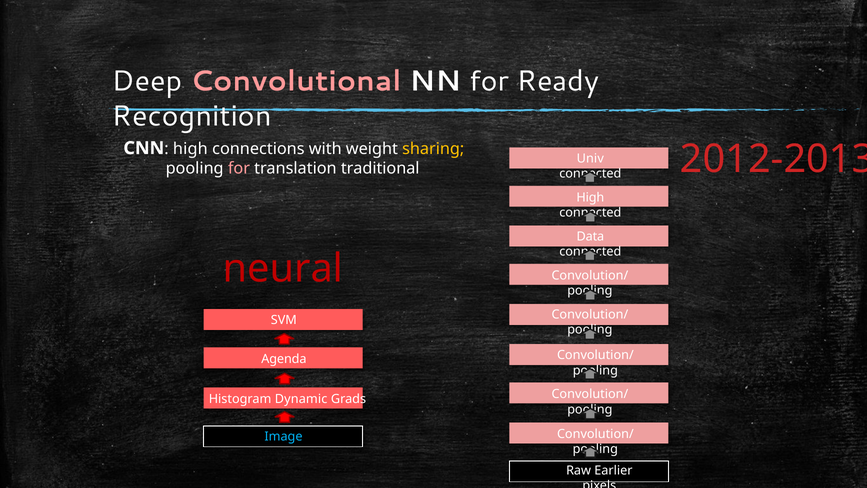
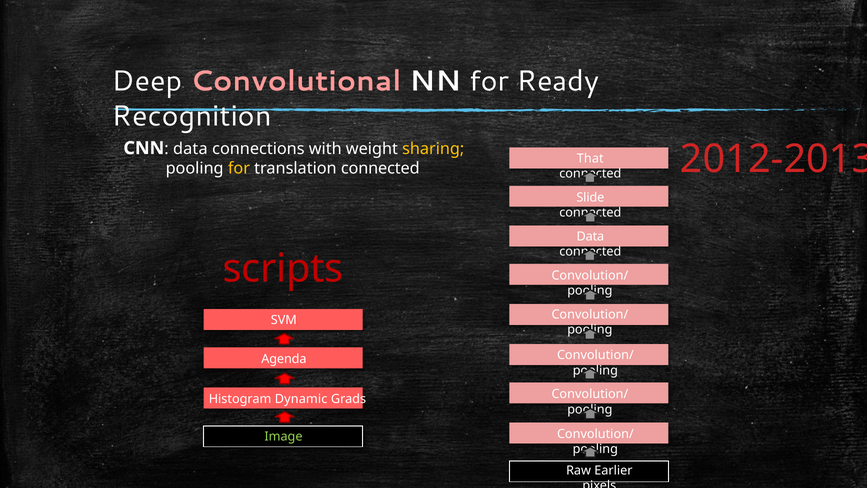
CNN high: high -> data (190, 149)
Univ: Univ -> That (590, 158)
for colour: pink -> yellow (239, 169)
translation traditional: traditional -> connected (380, 169)
High: High -> Slide (590, 197)
neural: neural -> scripts (283, 269)
Image colour: light blue -> light green (283, 436)
